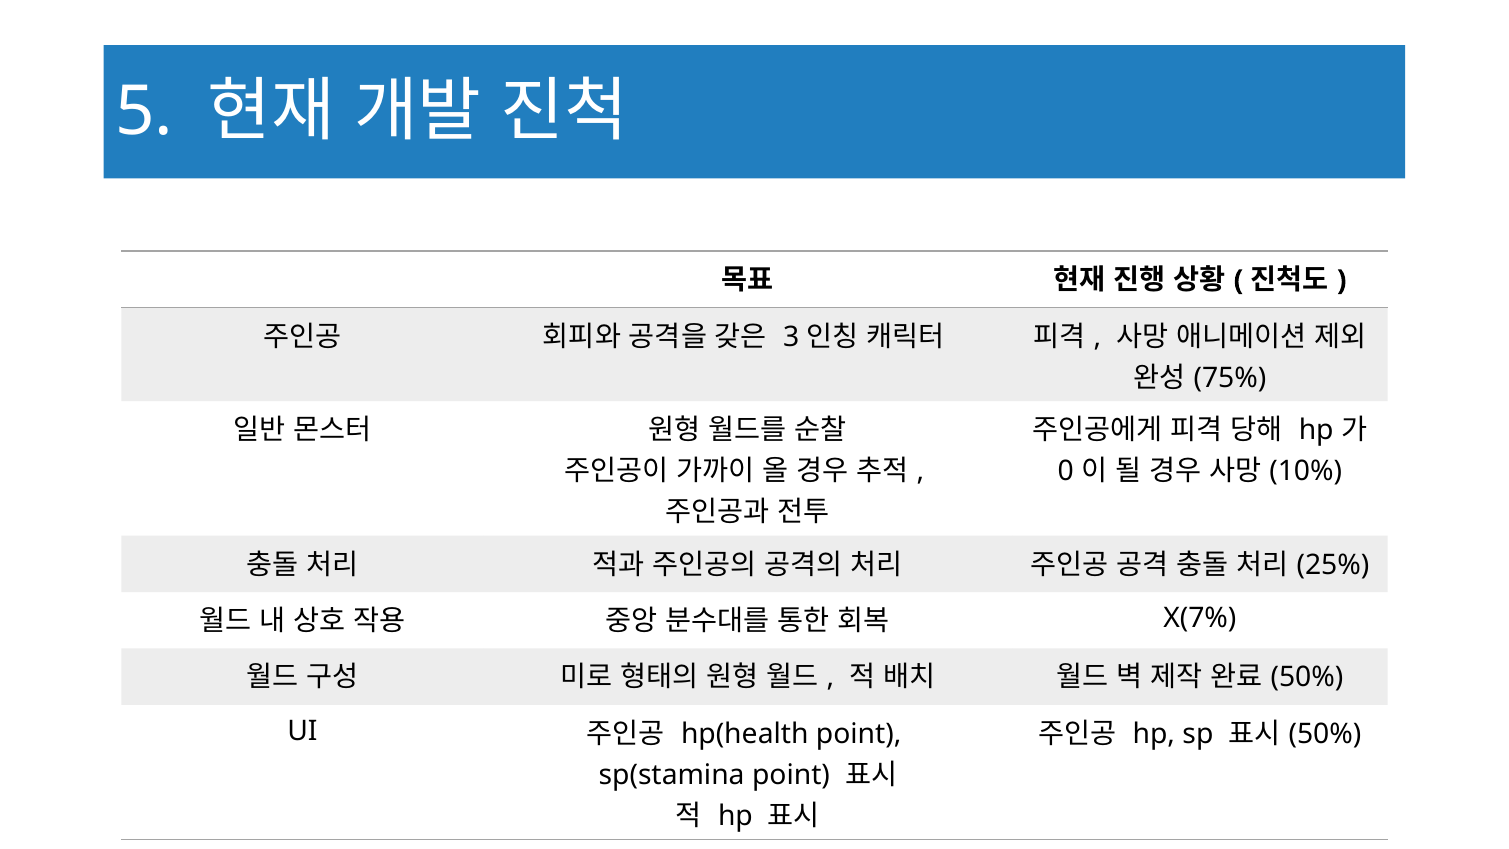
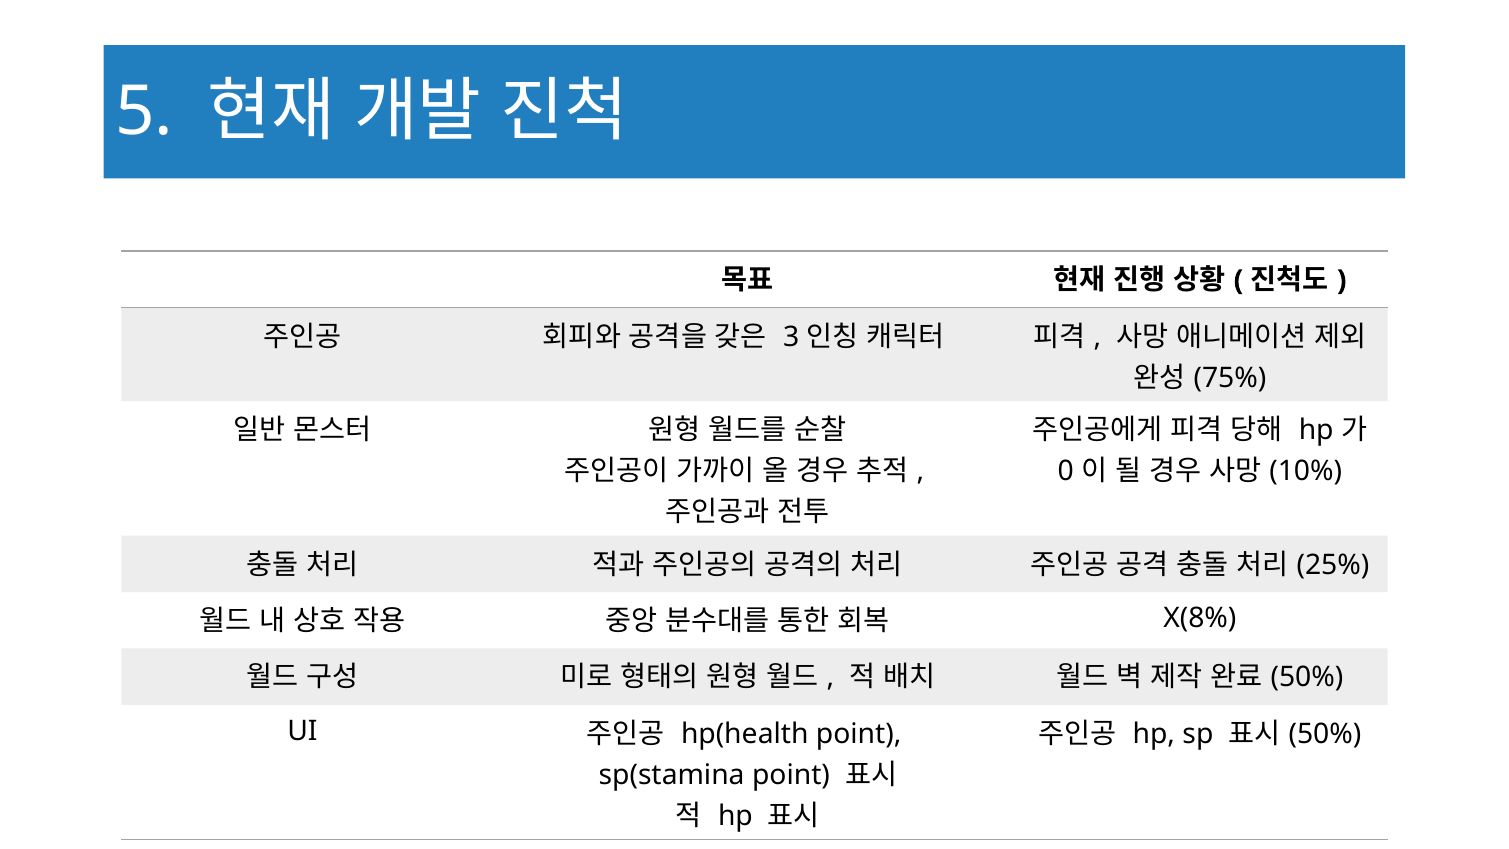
X(7%: X(7% -> X(8% (1200, 618)
